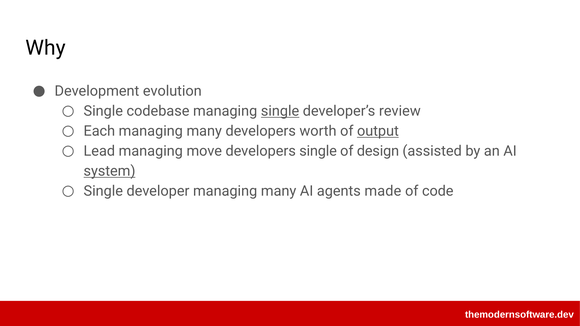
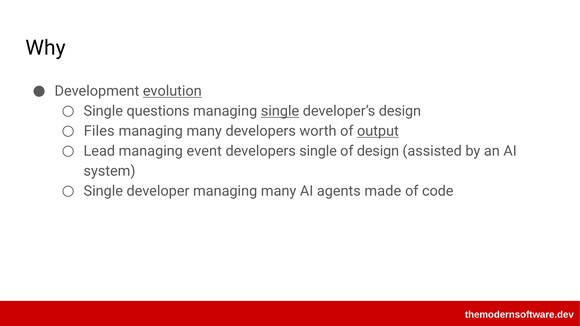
evolution underline: none -> present (172, 91)
codebase: codebase -> questions (158, 111)
developer’s review: review -> design (400, 111)
Each: Each -> Files (99, 131)
move: move -> event (204, 151)
system underline: present -> none (110, 171)
